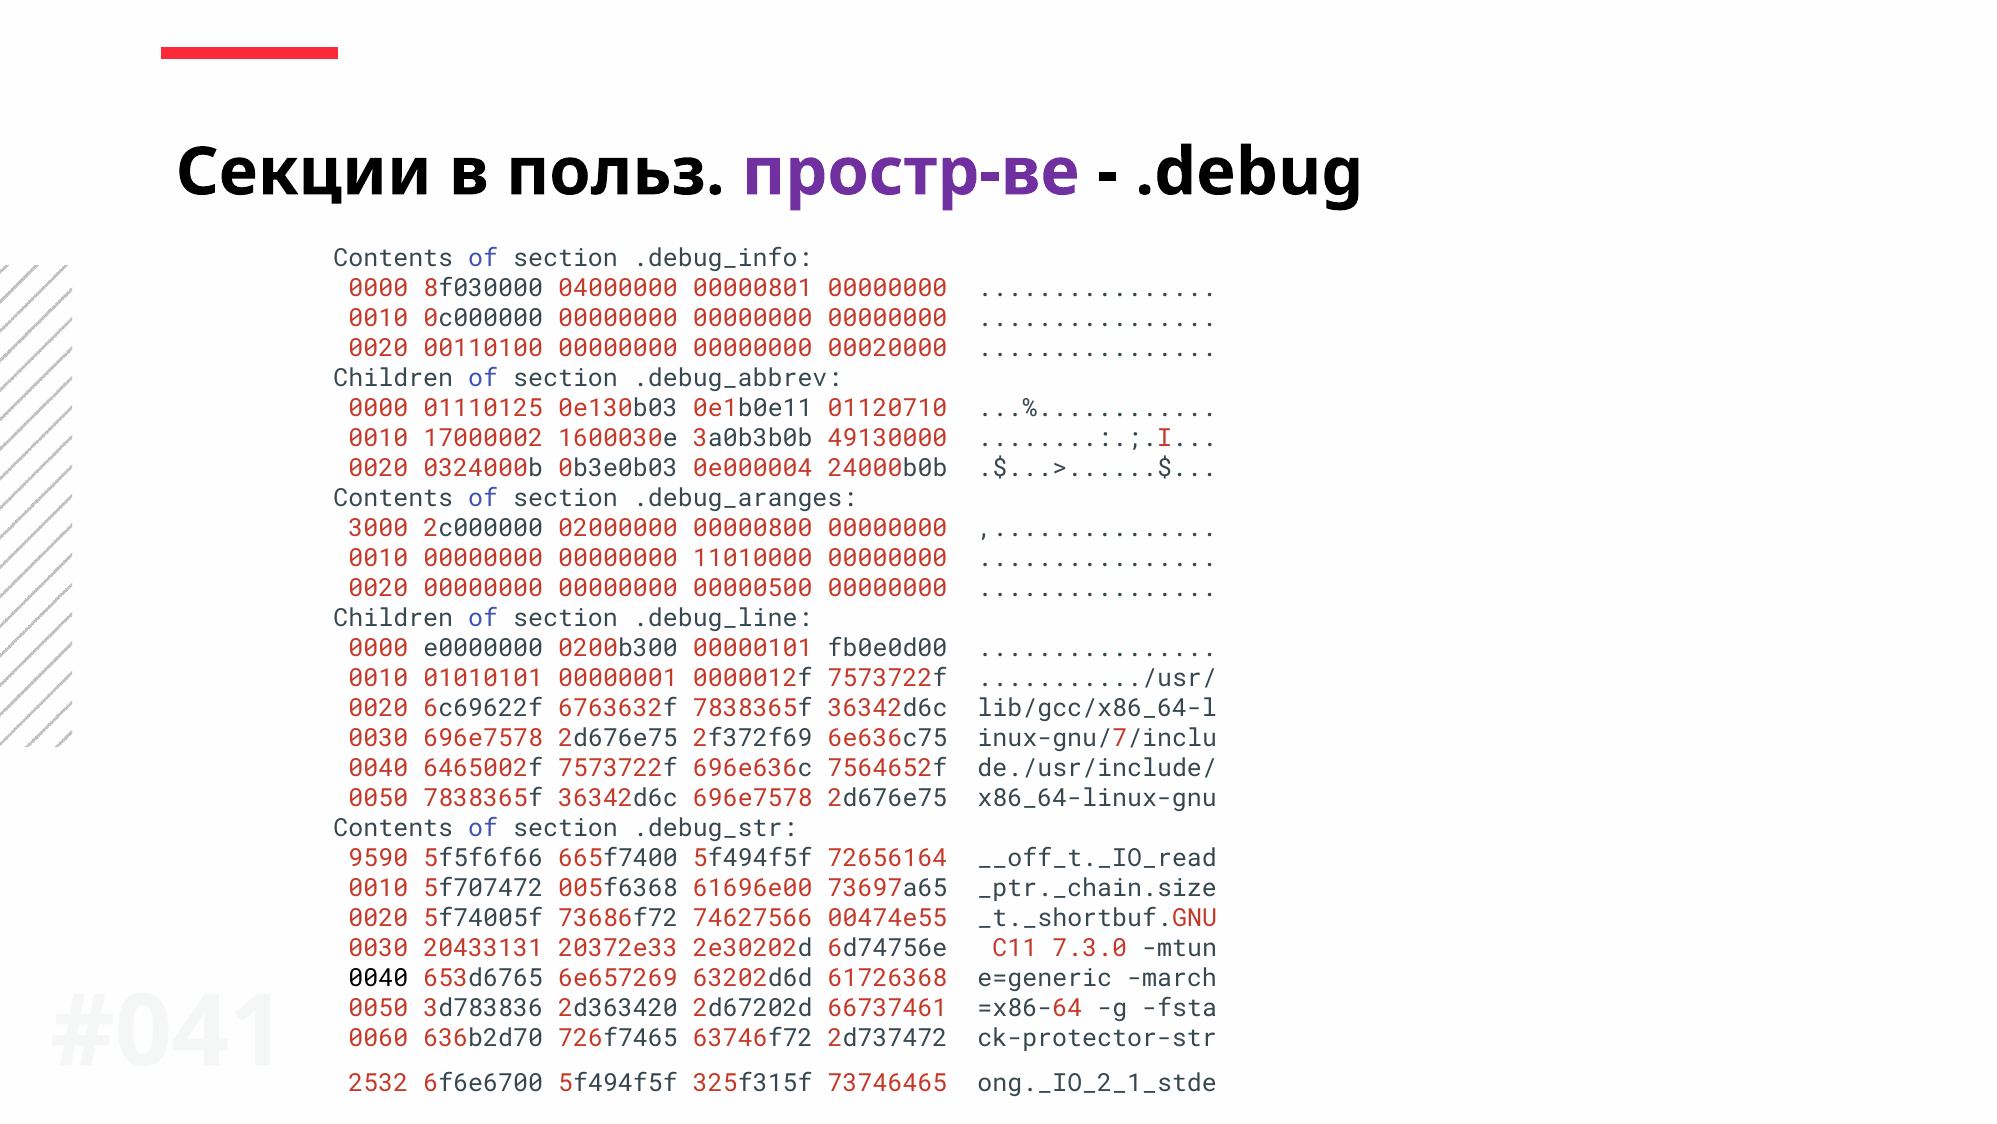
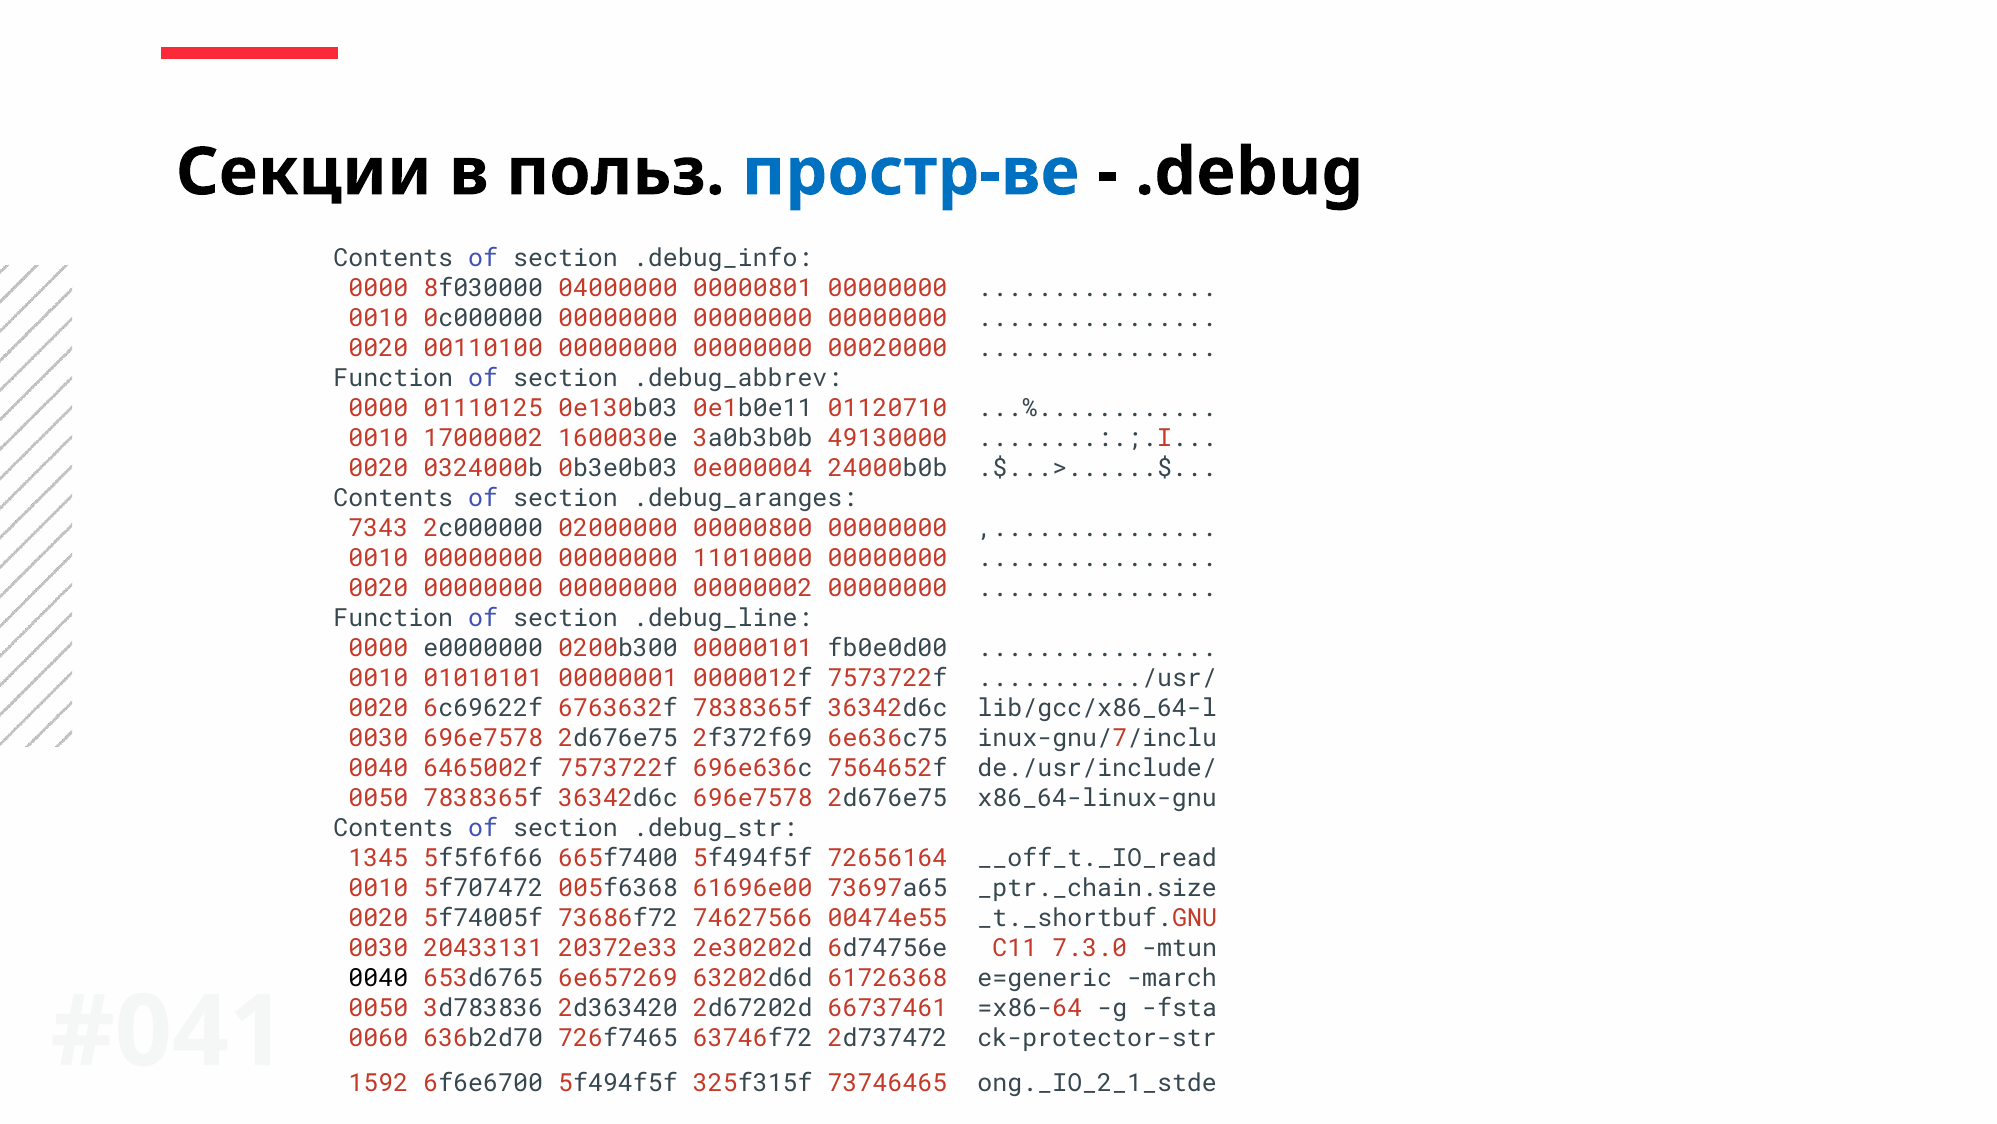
простр-ве colour: purple -> blue (911, 172)
Children: Children -> Function (393, 378)
3000: 3000 -> 7343 (378, 528)
00000500: 00000500 -> 00000002 (753, 588)
Children: Children -> Function (393, 618)
9590: 9590 -> 1345 (378, 858)
2532: 2532 -> 1592 (378, 1082)
